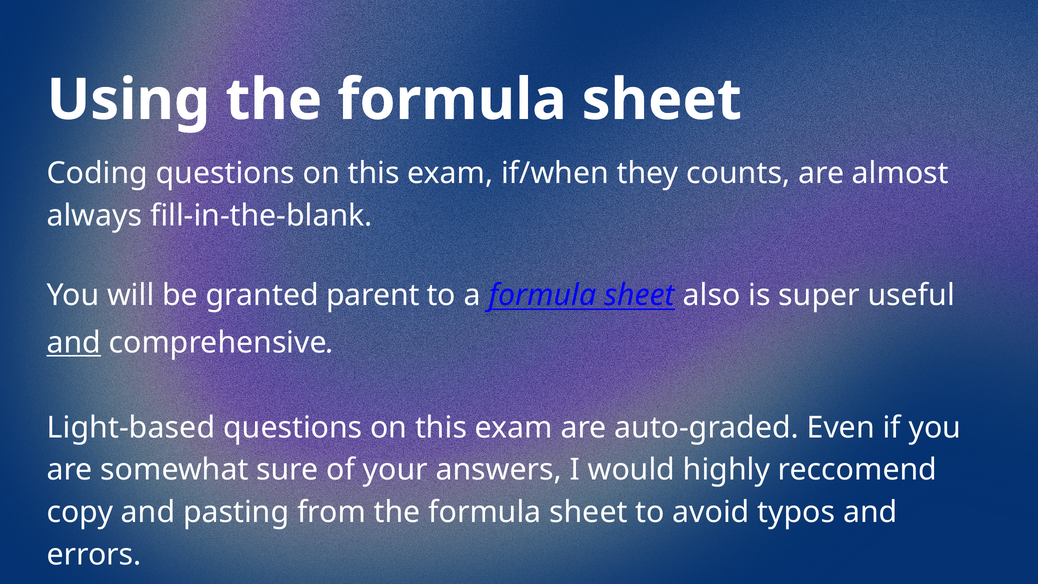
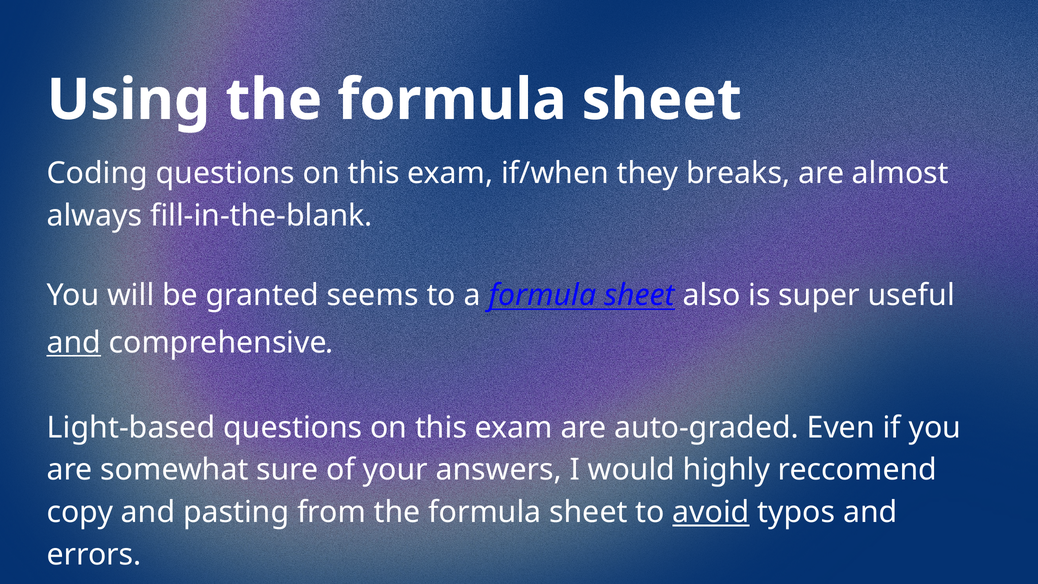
counts: counts -> breaks (738, 173)
parent: parent -> seems (373, 295)
avoid underline: none -> present (711, 512)
